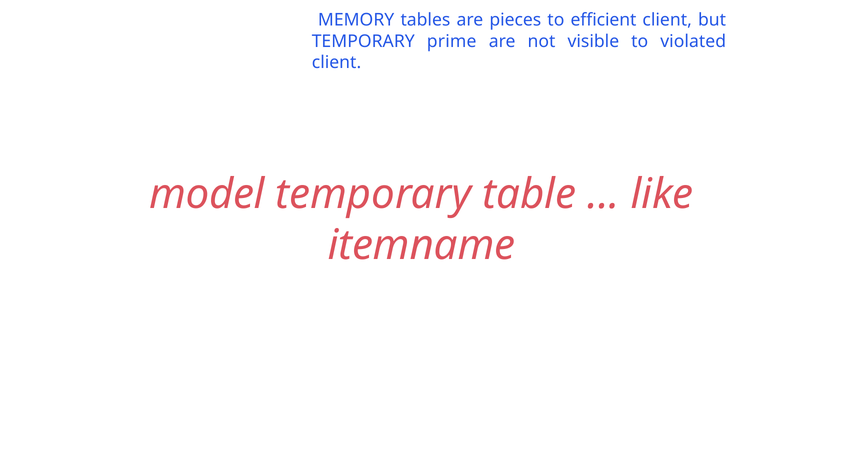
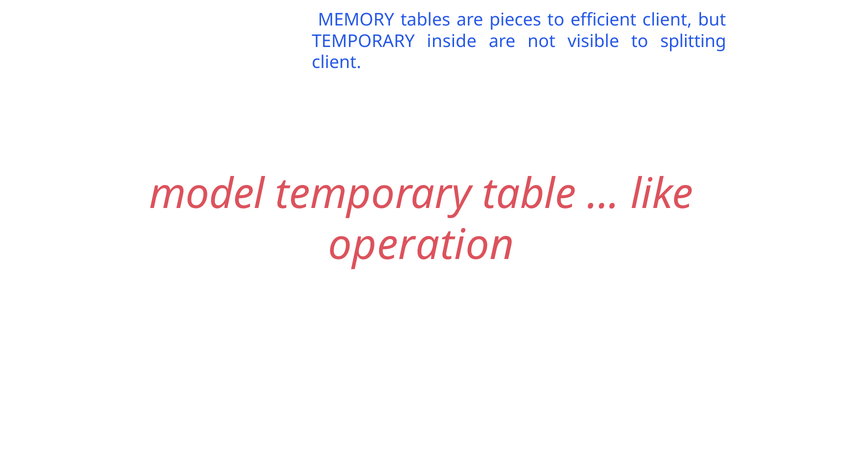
prime: prime -> inside (452, 41)
violated: violated -> splitting (693, 41)
itemname: itemname -> operation (421, 245)
